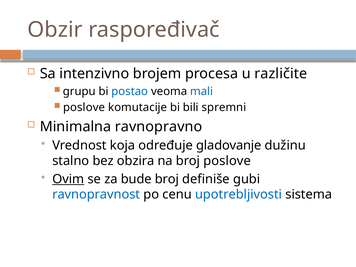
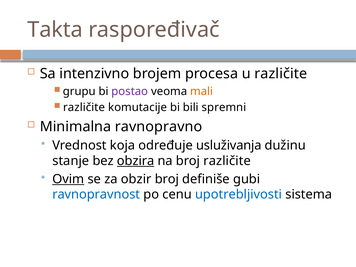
Obzir: Obzir -> Takta (55, 30)
postao colour: blue -> purple (130, 91)
mali colour: blue -> orange (202, 91)
poslove: poslove -> različite (84, 107)
gladovanje: gladovanje -> usluživanja (229, 145)
stalno: stalno -> stanje (71, 161)
obzira underline: none -> present (136, 161)
broj poslove: poslove -> različite (227, 161)
bude: bude -> obzir (136, 179)
